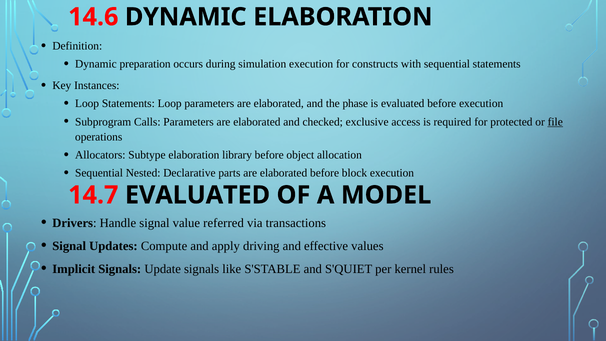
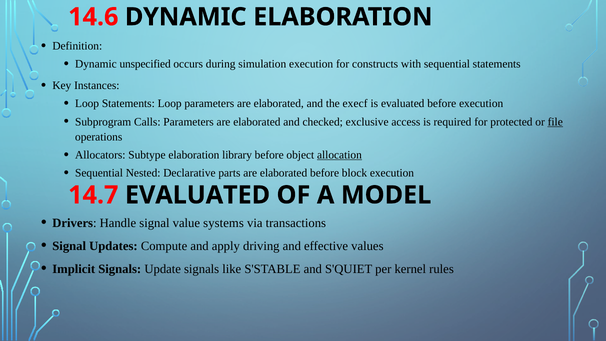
preparation: preparation -> unspecified (145, 64)
phase: phase -> execf (355, 104)
allocation underline: none -> present (339, 155)
referred: referred -> systems (224, 223)
